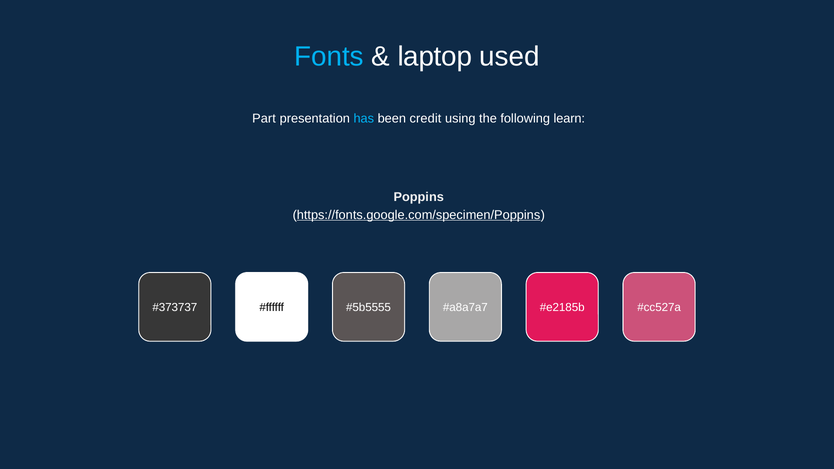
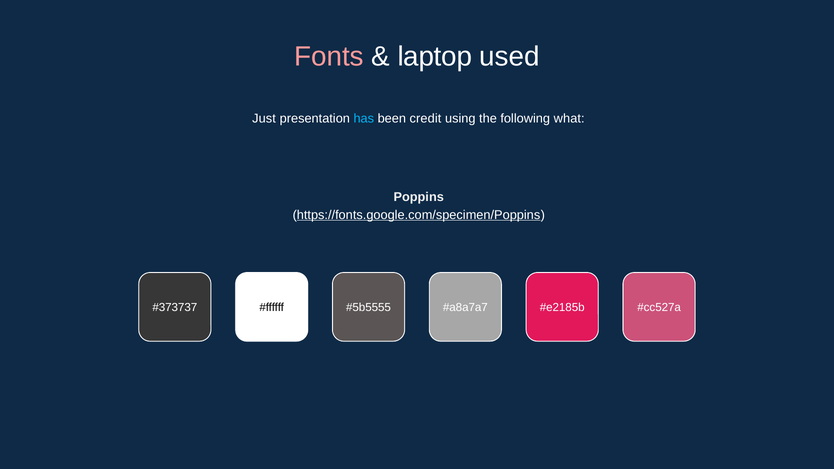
Fonts colour: light blue -> pink (329, 57)
Part: Part -> Just (264, 118)
learn: learn -> what (569, 118)
